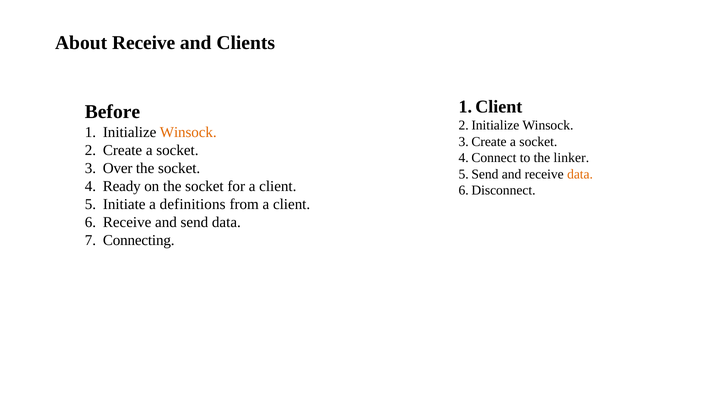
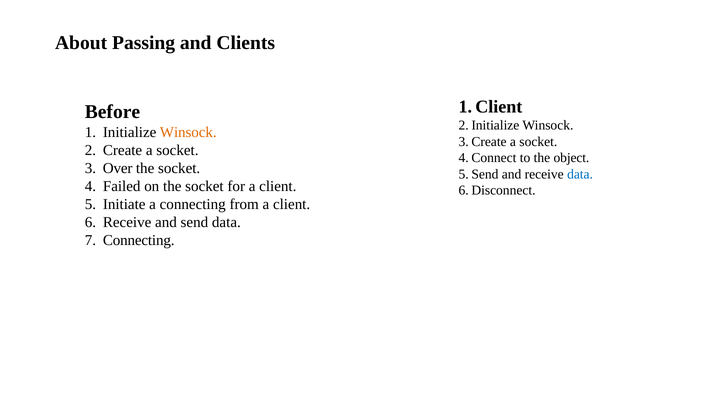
About Receive: Receive -> Passing (144, 43)
linker: linker -> object (571, 158)
data colour: orange -> blue (580, 174)
Ready: Ready -> Failed (122, 186)
a definitions: definitions -> connecting (193, 204)
